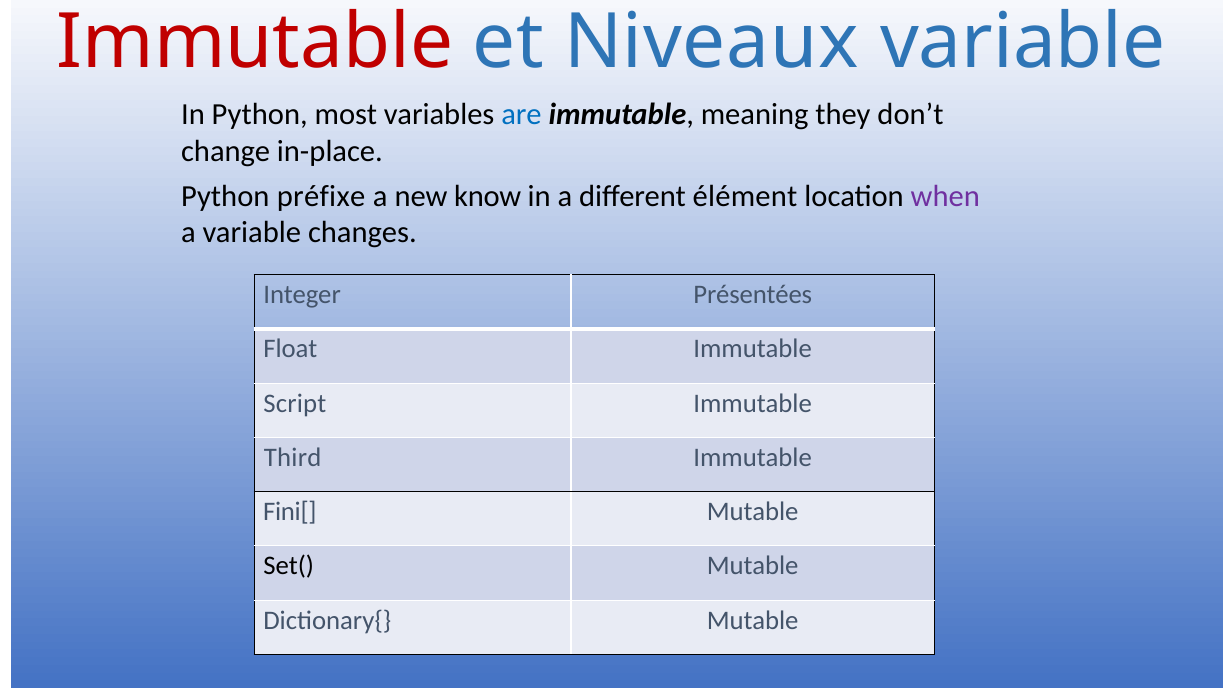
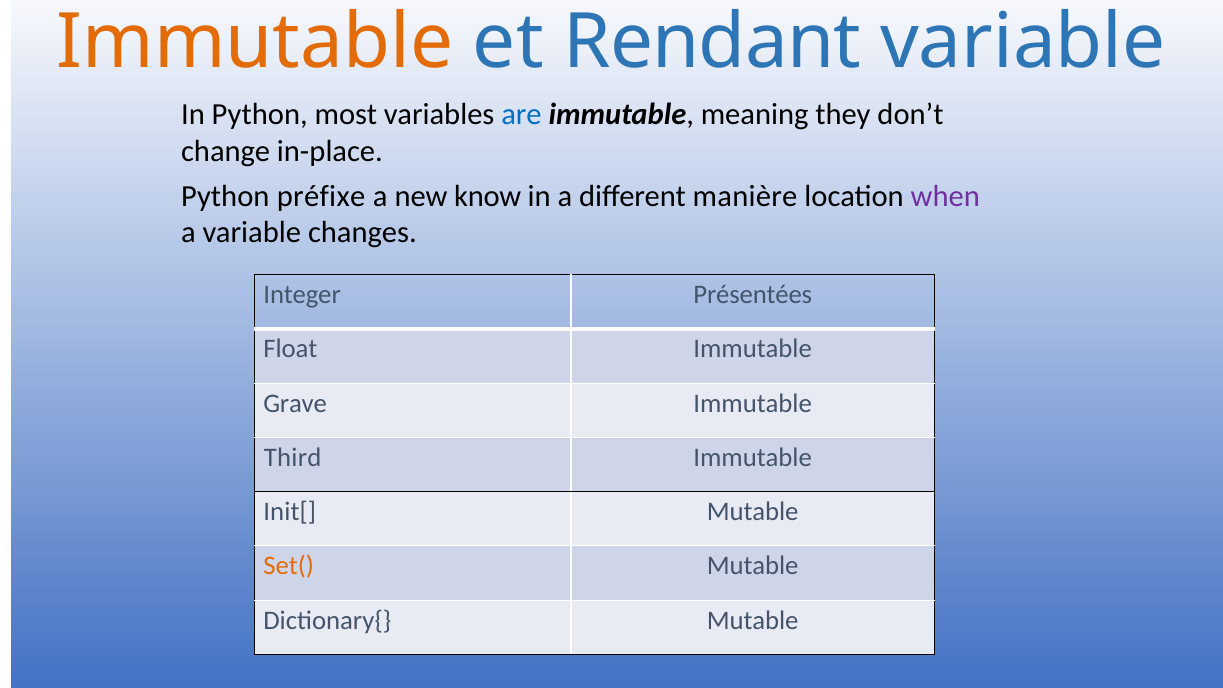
Immutable colour: red -> orange (255, 42)
Niveaux: Niveaux -> Rendant (712, 42)
élément: élément -> manière (745, 196)
Script: Script -> Grave (295, 403)
Fini[: Fini[ -> Init[ (290, 512)
Set( colour: black -> orange (289, 566)
